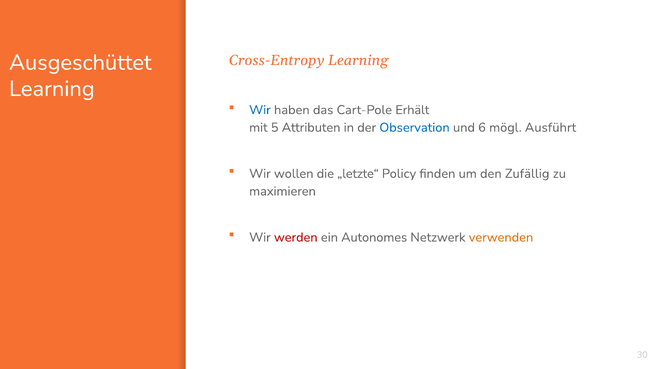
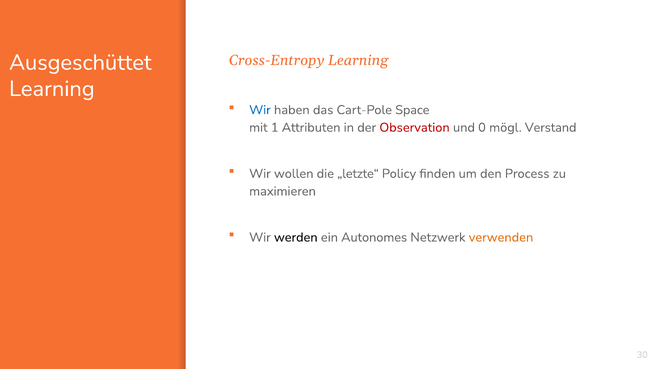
Erhält: Erhält -> Space (412, 110)
5: 5 -> 1 (275, 128)
Observation colour: blue -> red (415, 128)
6: 6 -> 0 (482, 128)
Ausführt: Ausführt -> Verstand (551, 128)
Zufällig: Zufällig -> Process (527, 174)
werden colour: red -> black (296, 238)
